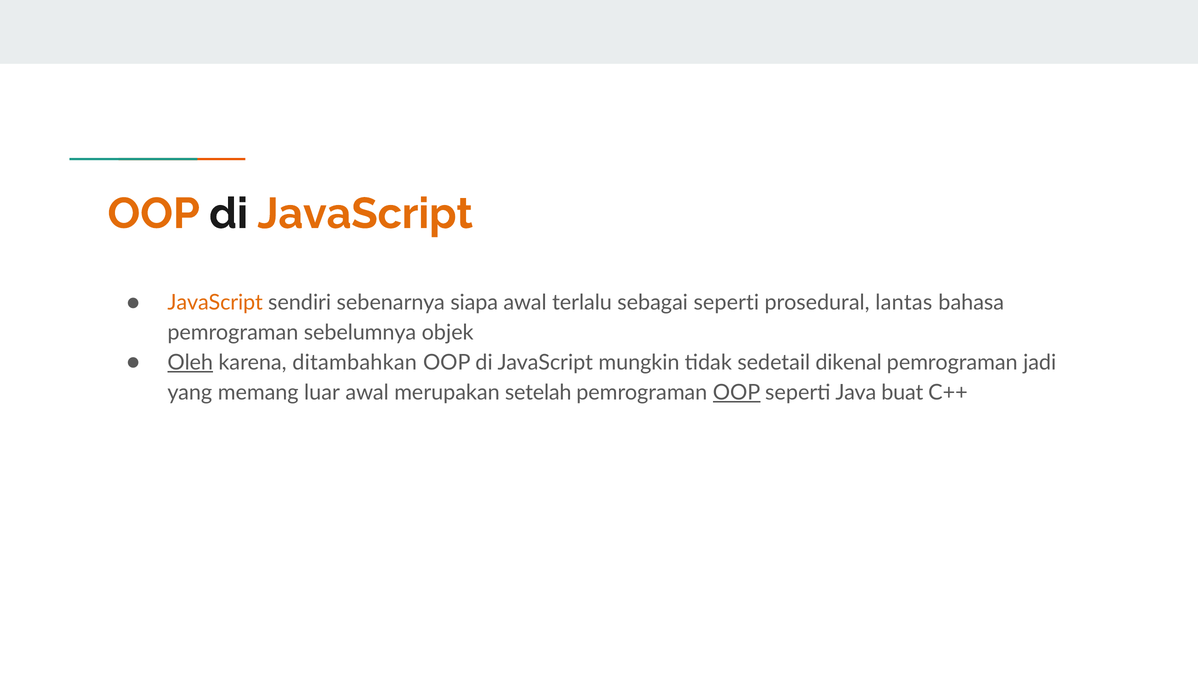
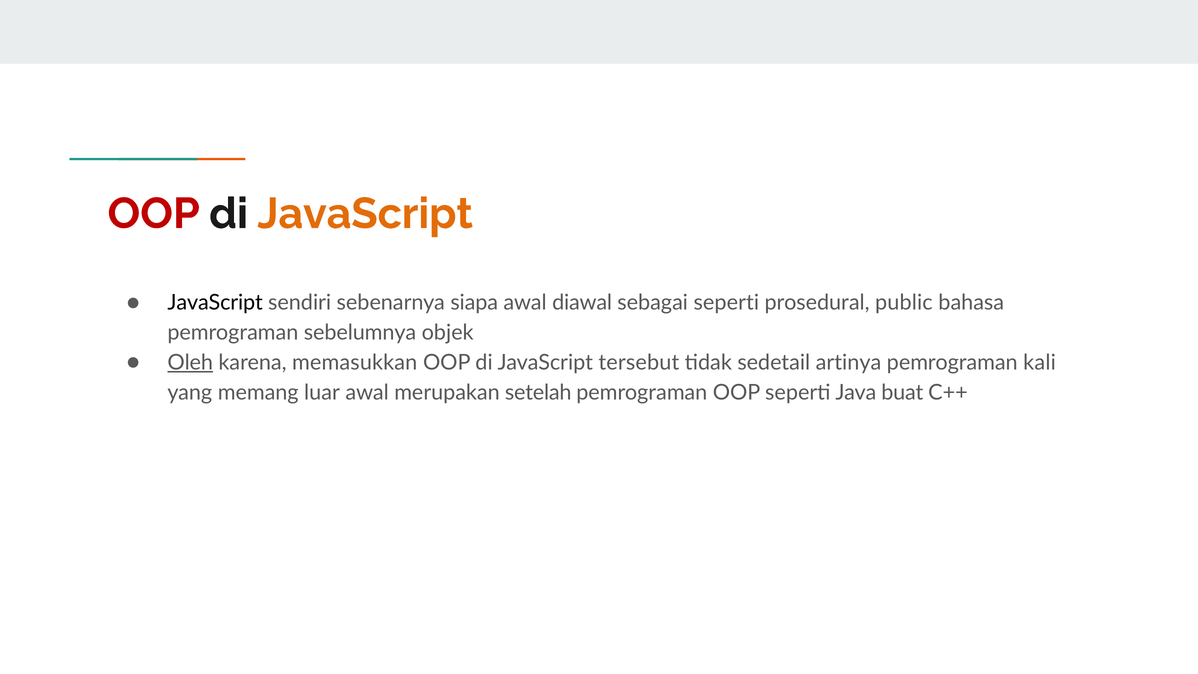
OOP colour: orange -> red (154, 214)
JavaScript colour: orange -> black (215, 303)
terlalu: terlalu -> diawal (582, 303)
lantas: lantas -> public (904, 303)
ditambahkan: ditambahkan -> memasukkan (355, 362)
mungkin: mungkin -> tersebut (639, 362)
dikenal: dikenal -> artinya (848, 362)
jadi: jadi -> kali (1040, 362)
OOP underline: present -> none (737, 392)
